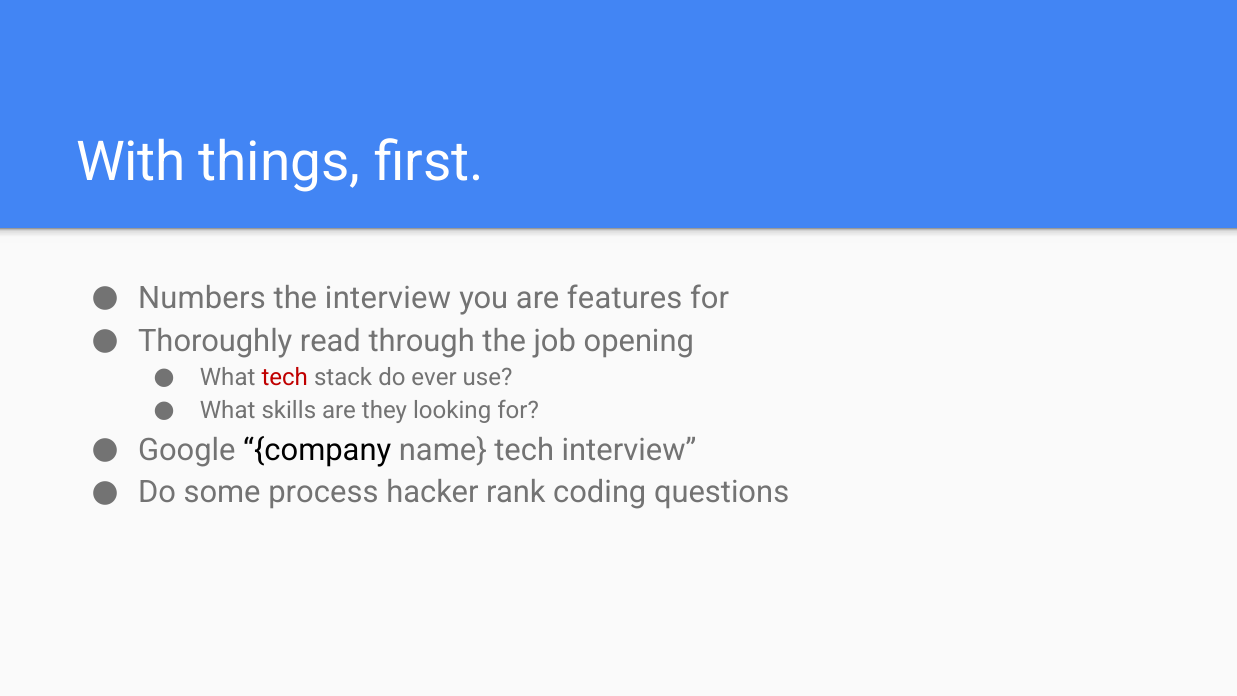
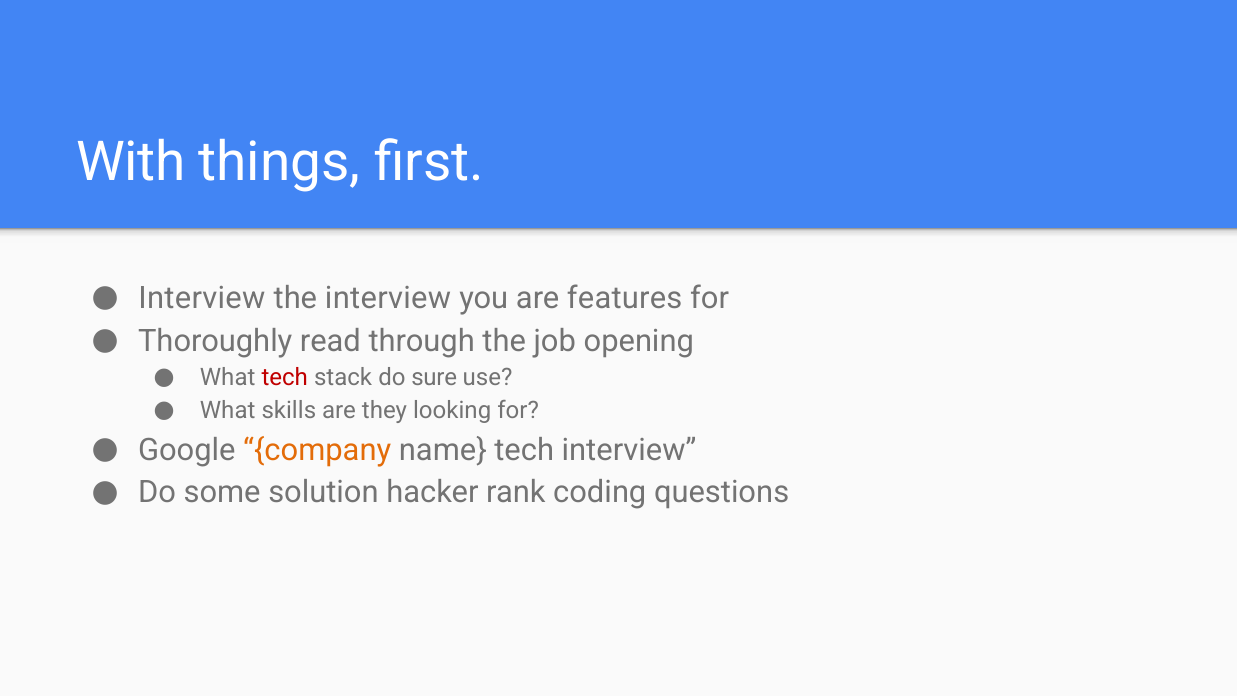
Numbers: Numbers -> Interview (202, 298)
ever: ever -> sure (434, 378)
company colour: black -> orange (317, 450)
process: process -> solution (323, 493)
